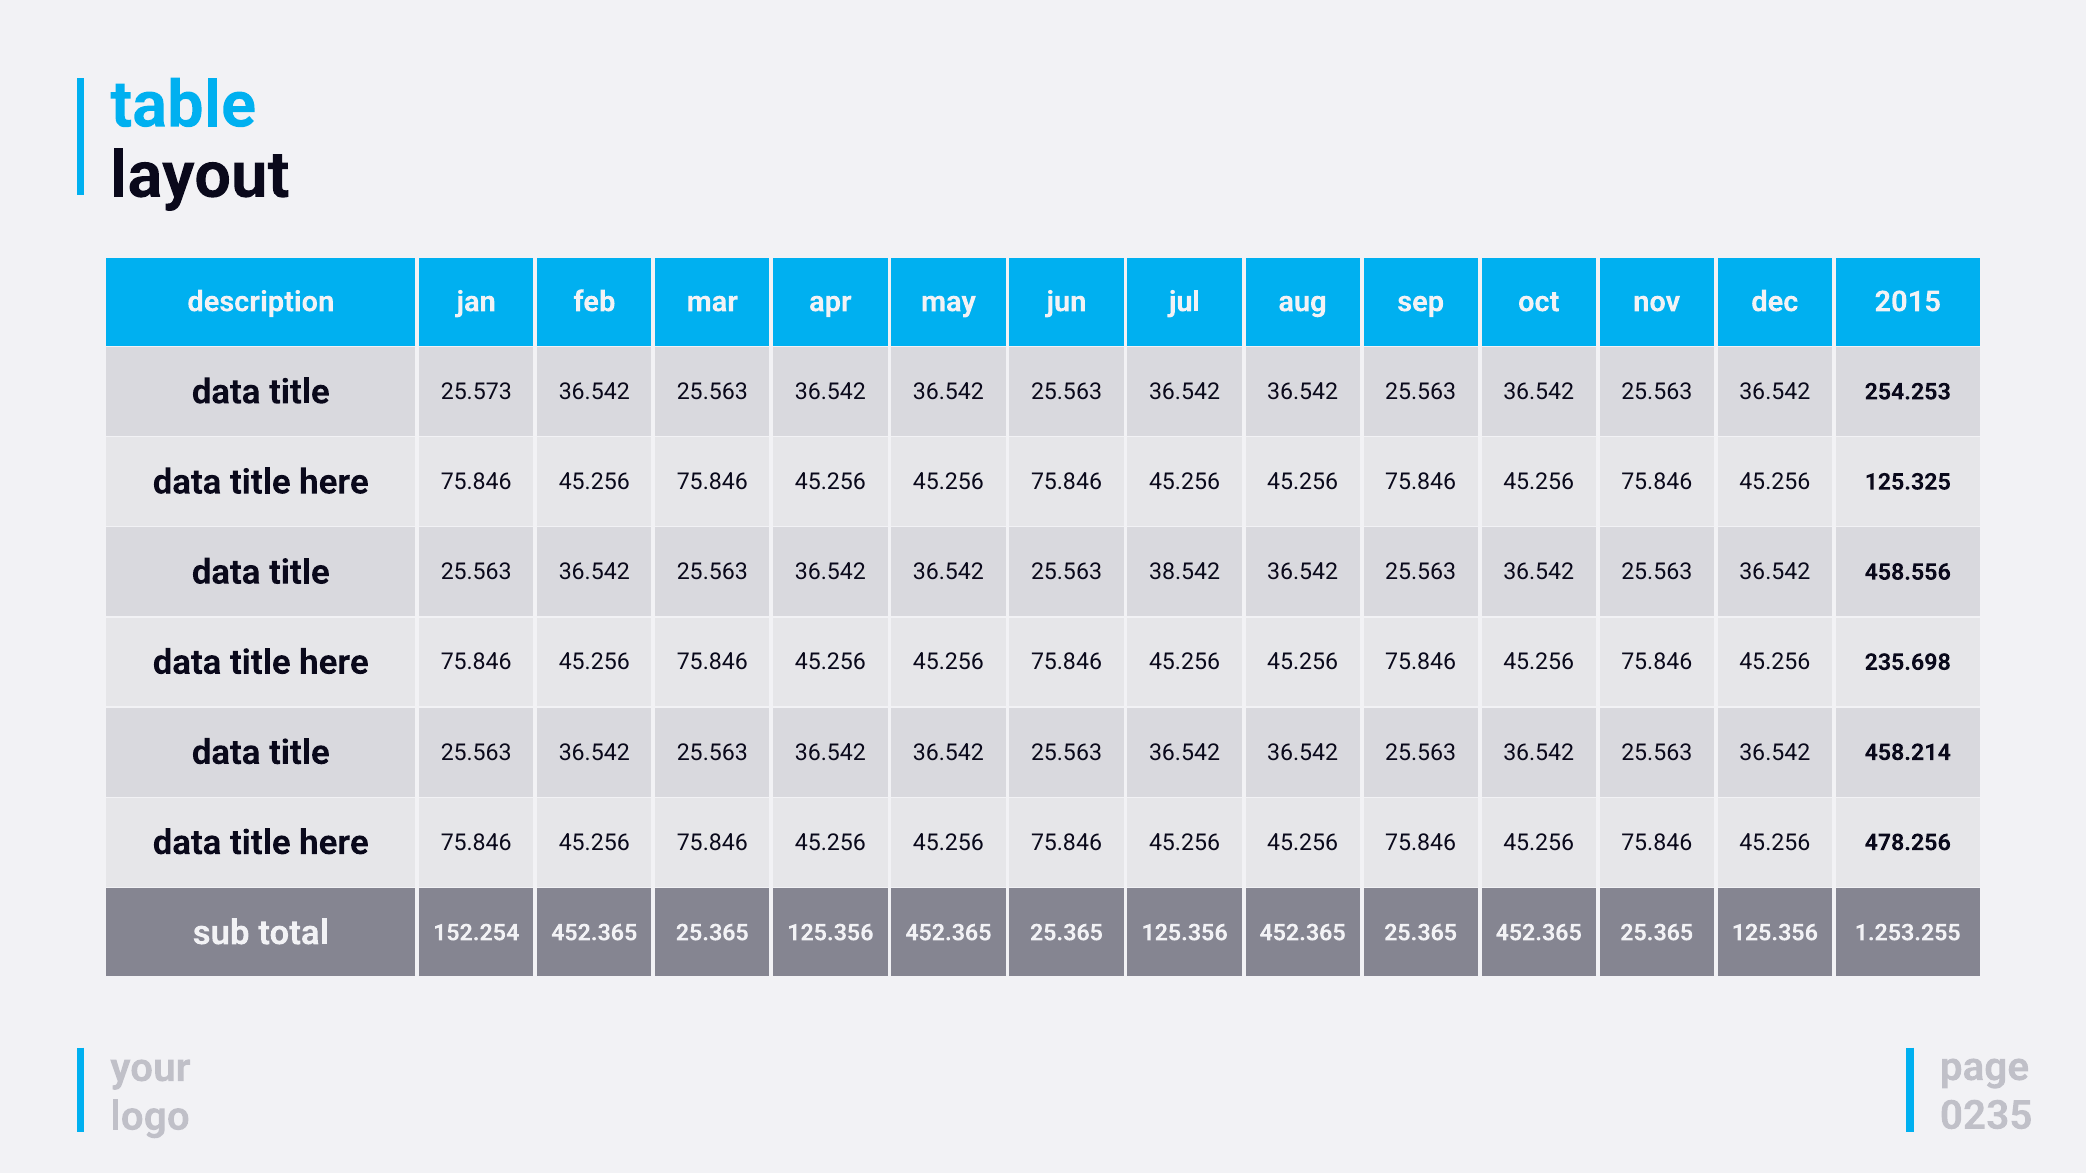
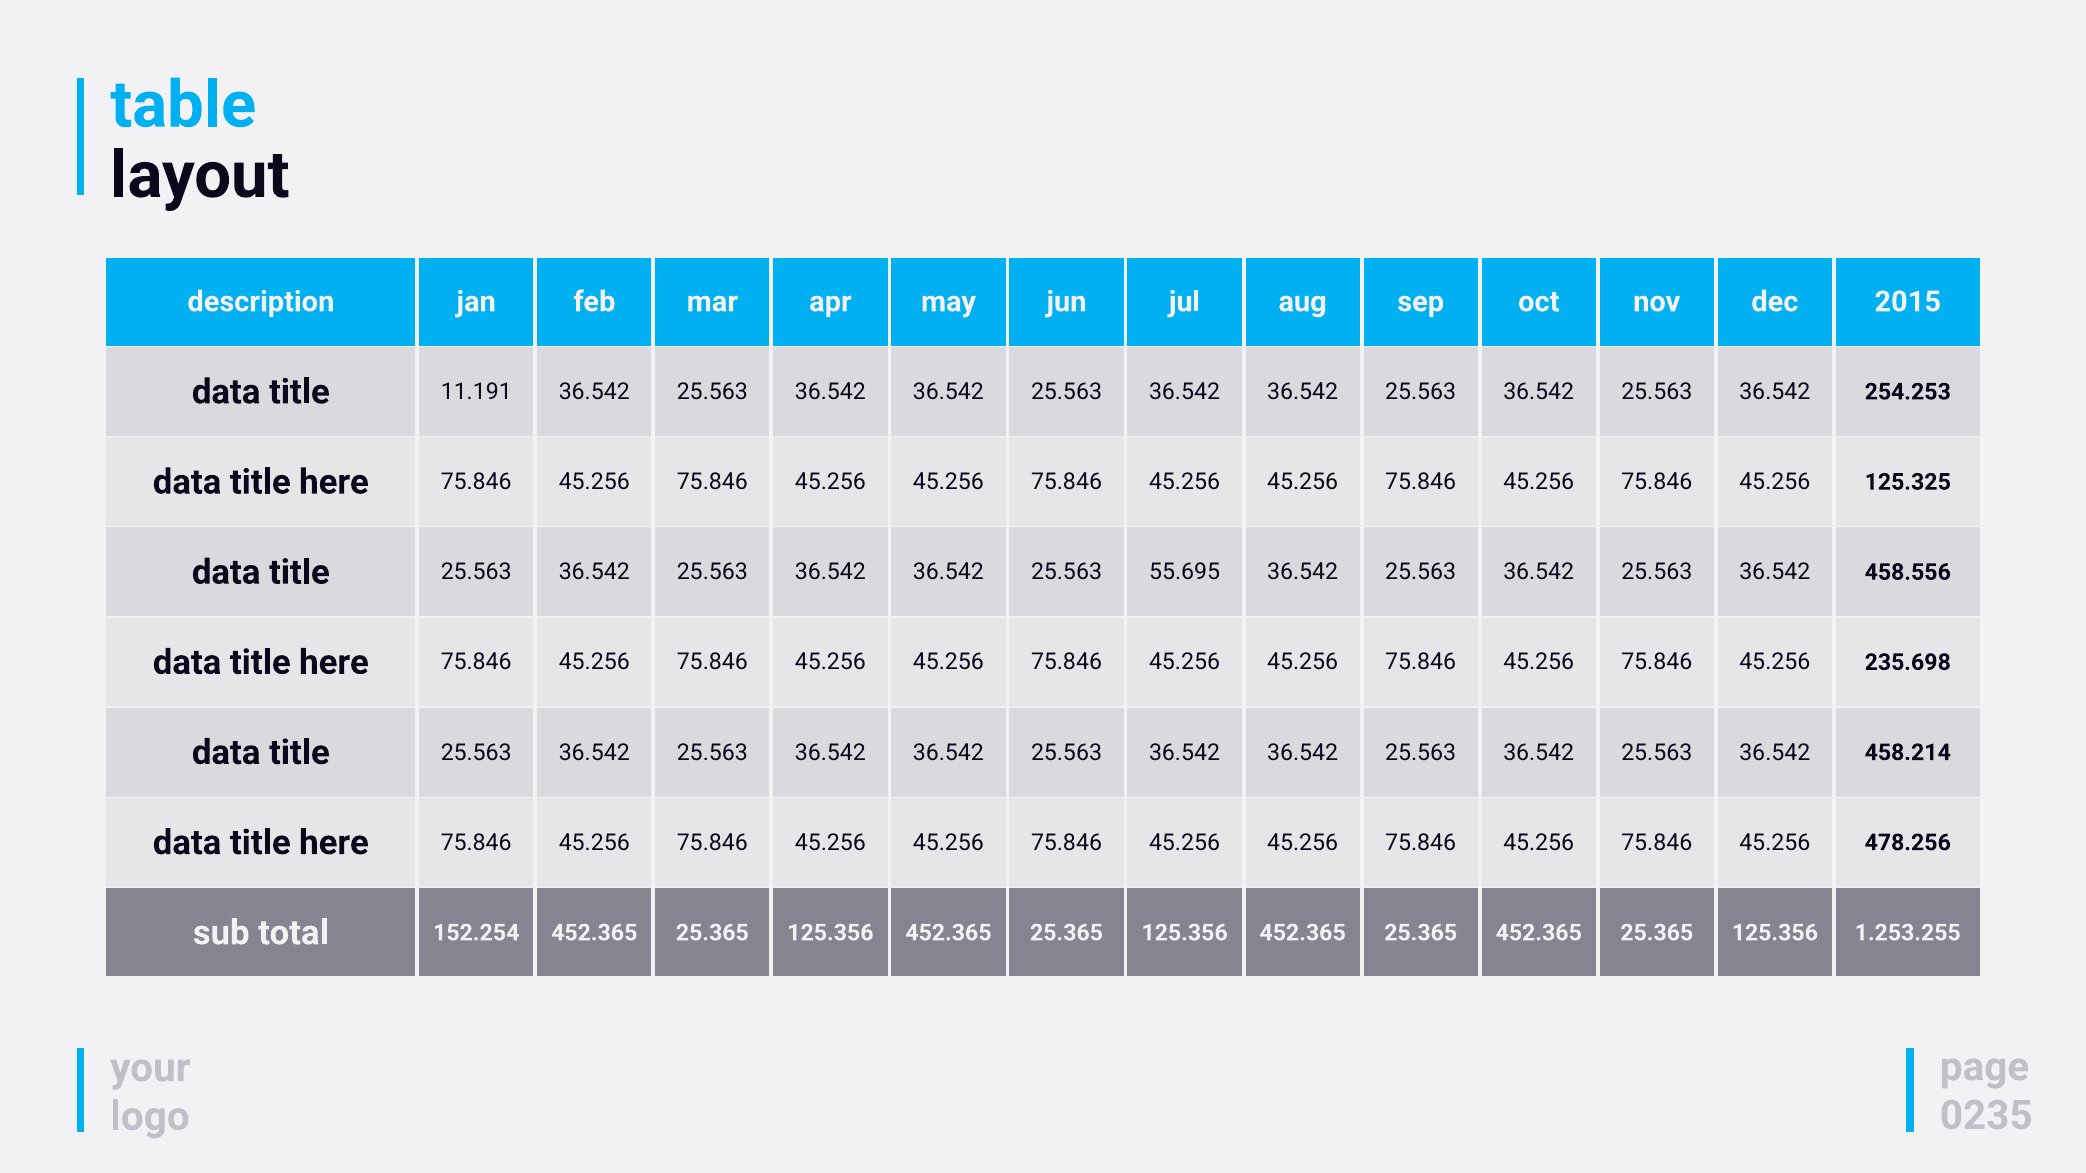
25.573: 25.573 -> 11.191 (476, 392)
38.542: 38.542 -> 55.695 (1185, 572)
